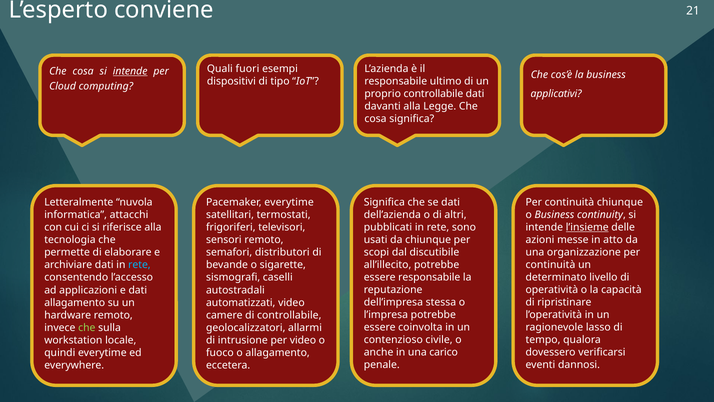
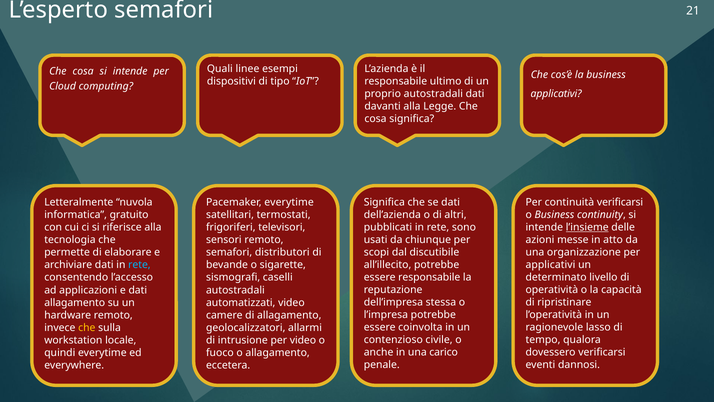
L’esperto conviene: conviene -> semafori (164, 10)
fuori: fuori -> linee (247, 69)
intende underline: present -> none (130, 71)
proprio controllabile: controllabile -> autostradali (433, 94)
continuità chiunque: chiunque -> verificarsi (620, 202)
attacchi: attacchi -> gratuito (129, 215)
continuità: continuità -> applicativi (550, 265)
di controllabile: controllabile -> allagamento (289, 315)
che colour: light green -> yellow (87, 327)
